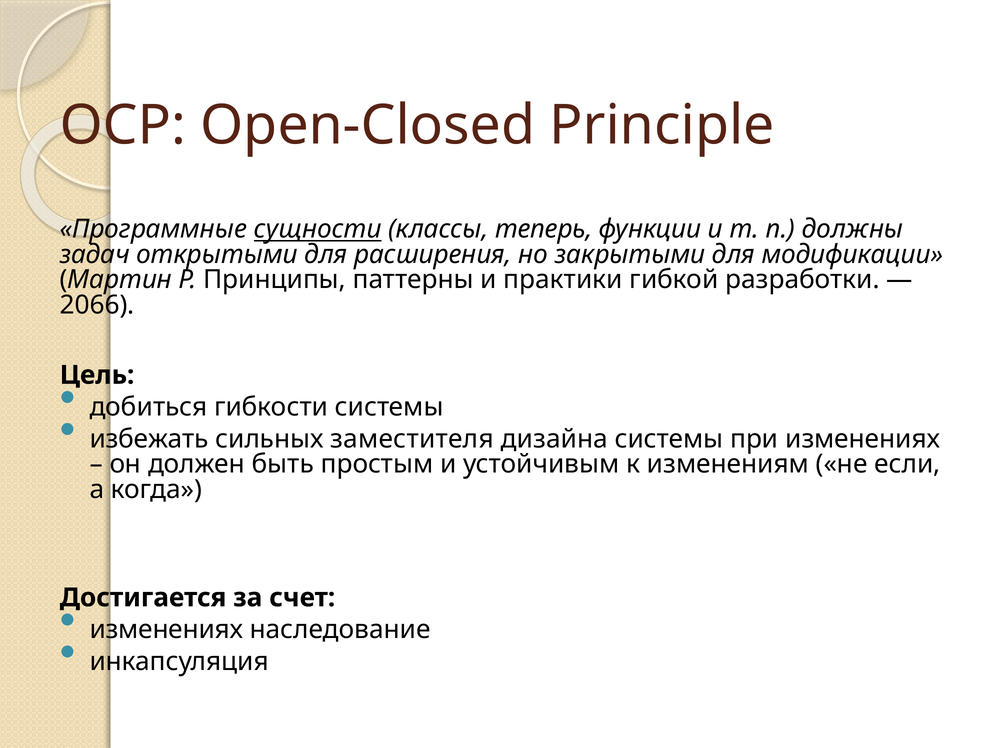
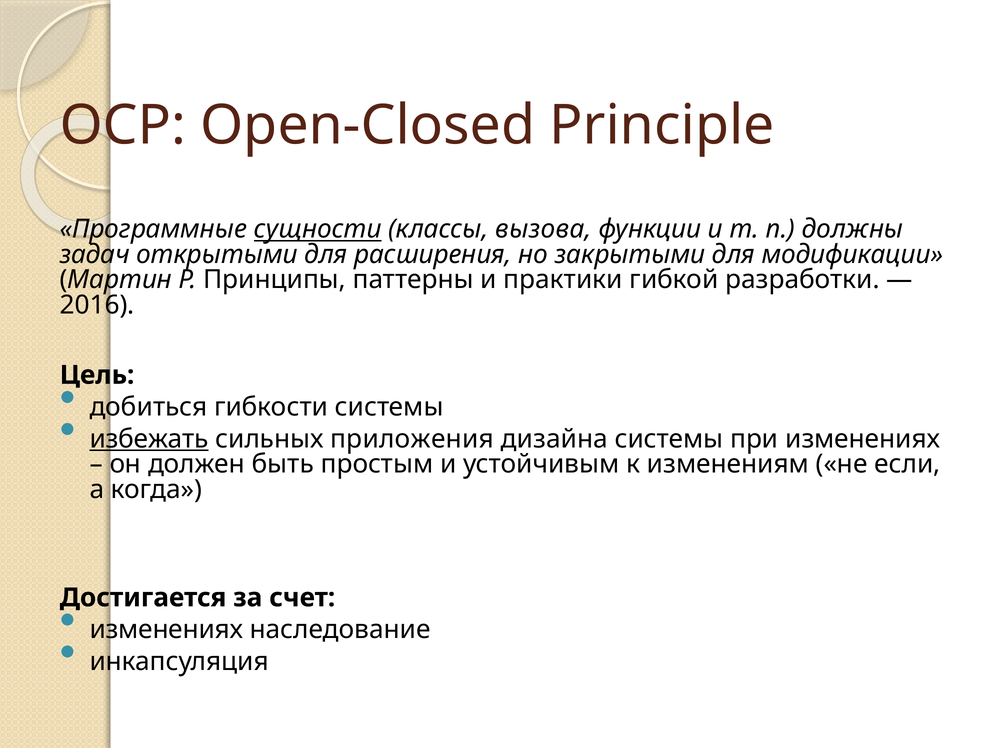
теперь: теперь -> вызова (543, 229)
2066: 2066 -> 2016 (97, 305)
избежать underline: none -> present (149, 439)
заместителя: заместителя -> приложения (412, 439)
